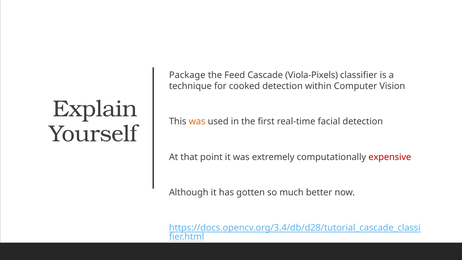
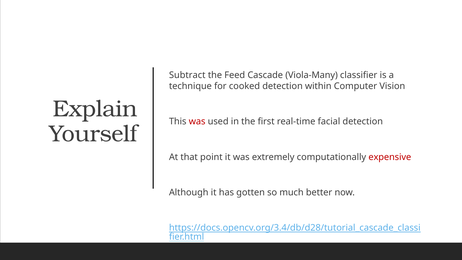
Package: Package -> Subtract (187, 75)
Viola-Pixels: Viola-Pixels -> Viola-Many (312, 75)
was colour: orange -> red (197, 122)
